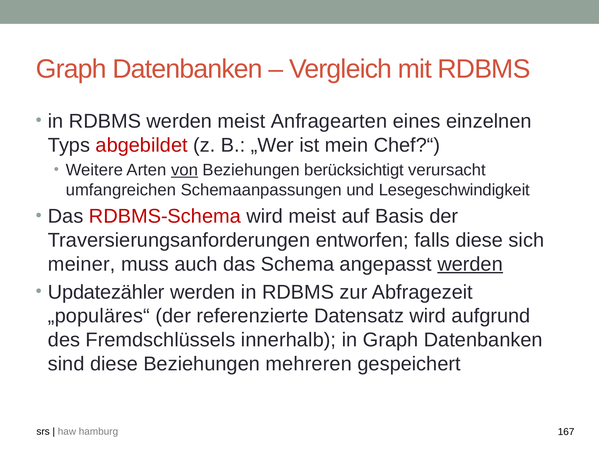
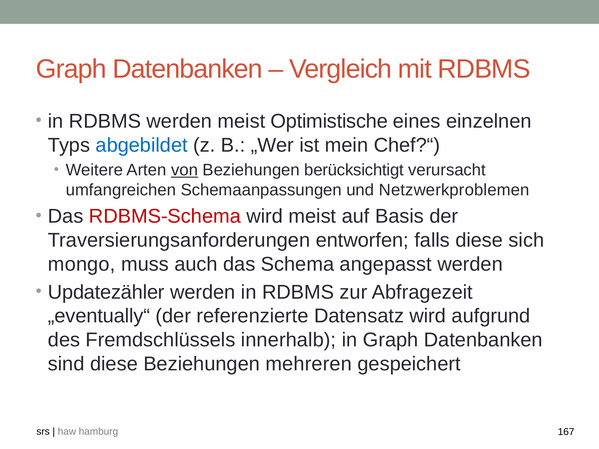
Anfragearten: Anfragearten -> Optimistische (329, 121)
abgebildet colour: red -> blue (142, 145)
Lesegeschwindigkeit: Lesegeschwindigkeit -> Netzwerkproblemen (454, 190)
meiner: meiner -> mongo (82, 264)
werden underline: present -> none (470, 264)
„populäres“: „populäres“ -> „eventually“ (99, 316)
